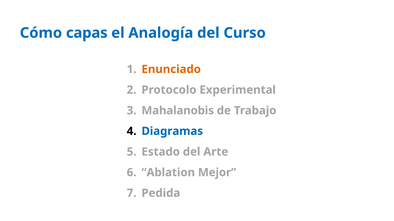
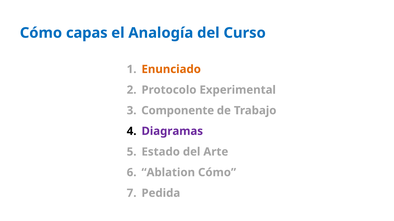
Mahalanobis: Mahalanobis -> Componente (178, 111)
Diagramas colour: blue -> purple (172, 132)
Ablation Mejor: Mejor -> Cómo (217, 173)
